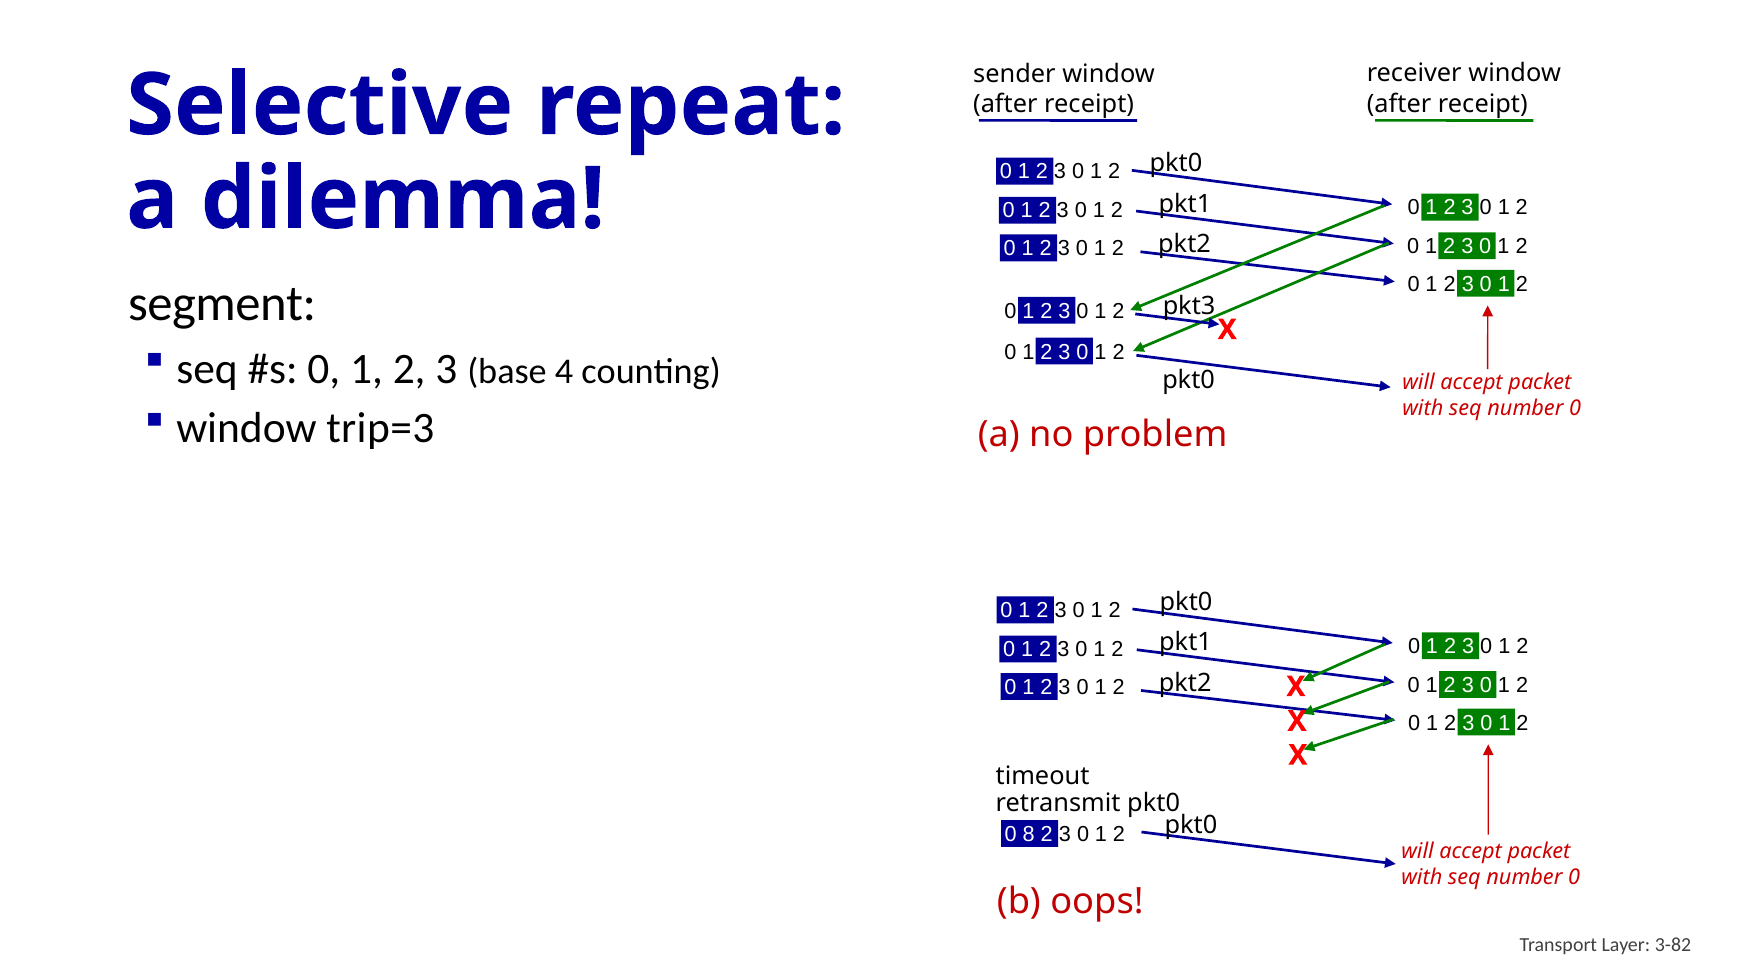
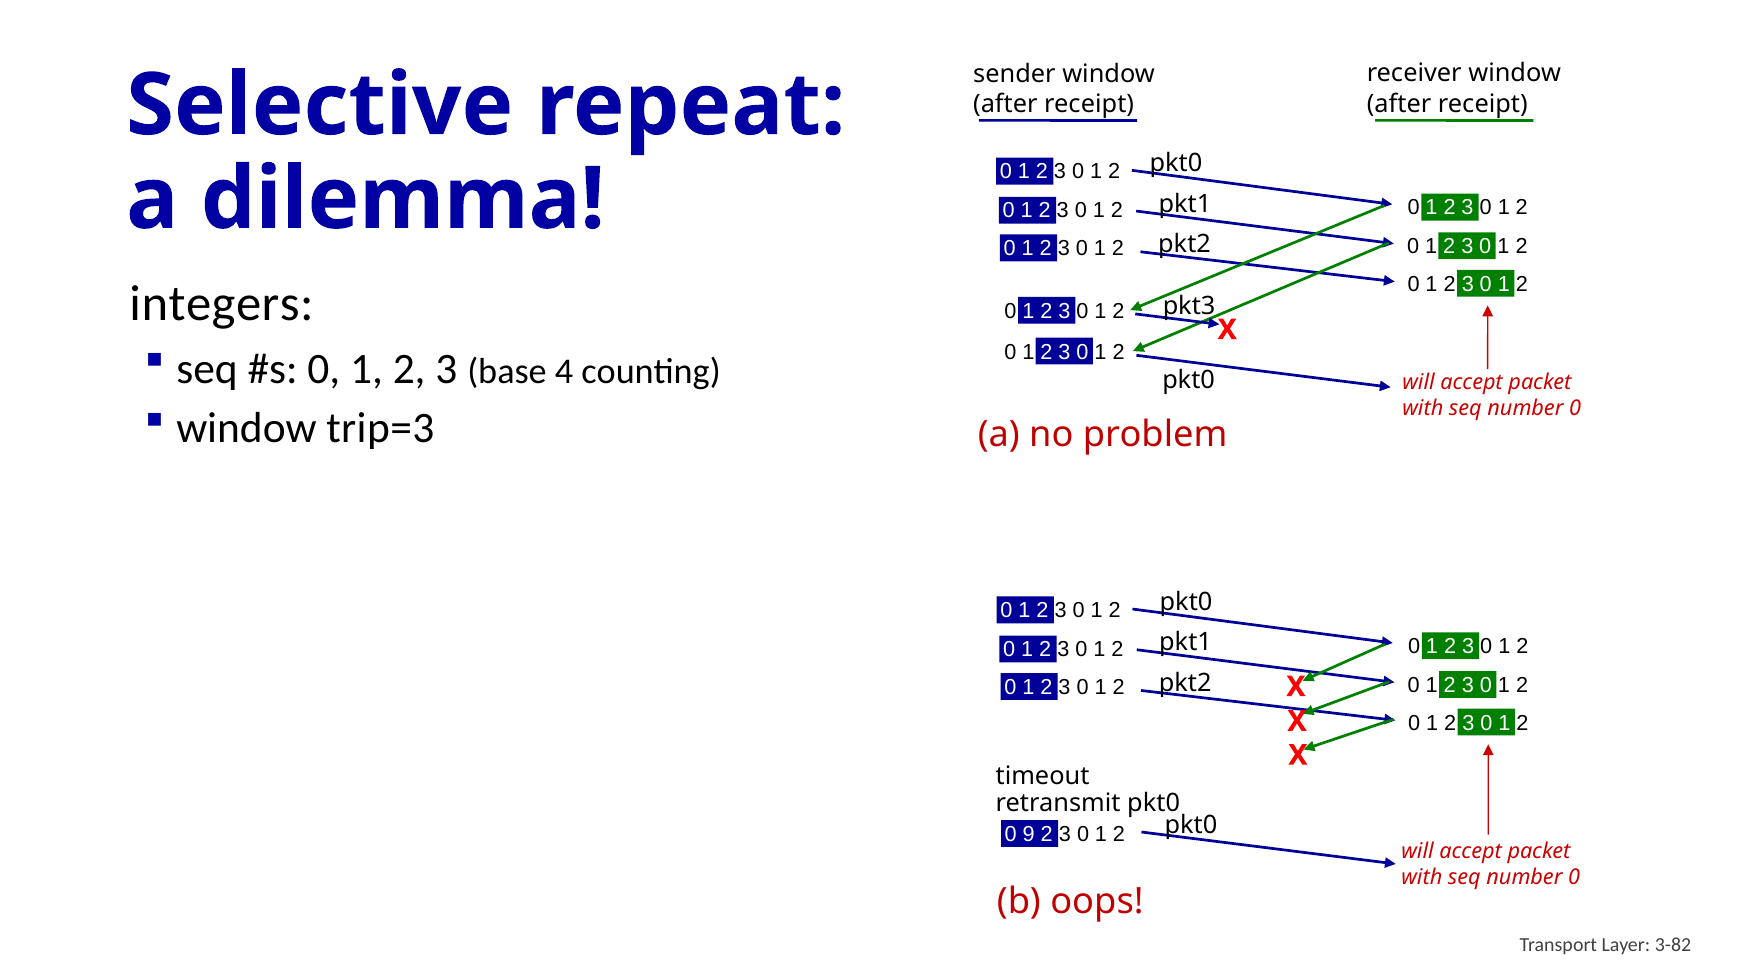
segment: segment -> integers (222, 304)
8: 8 -> 9 (1029, 834)
